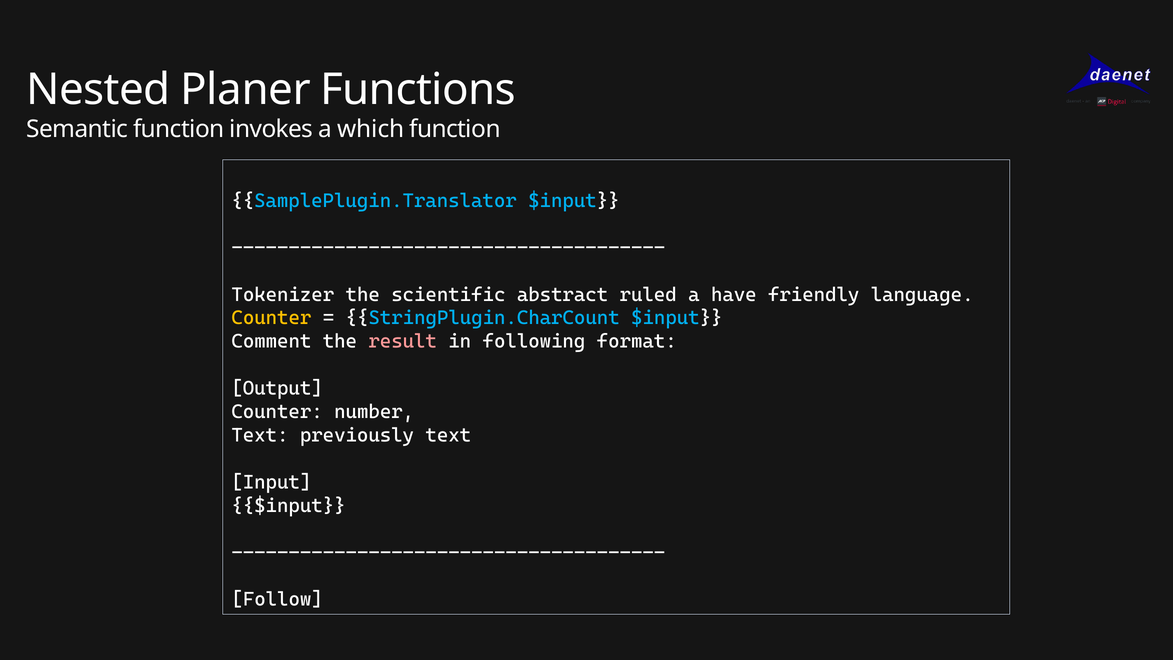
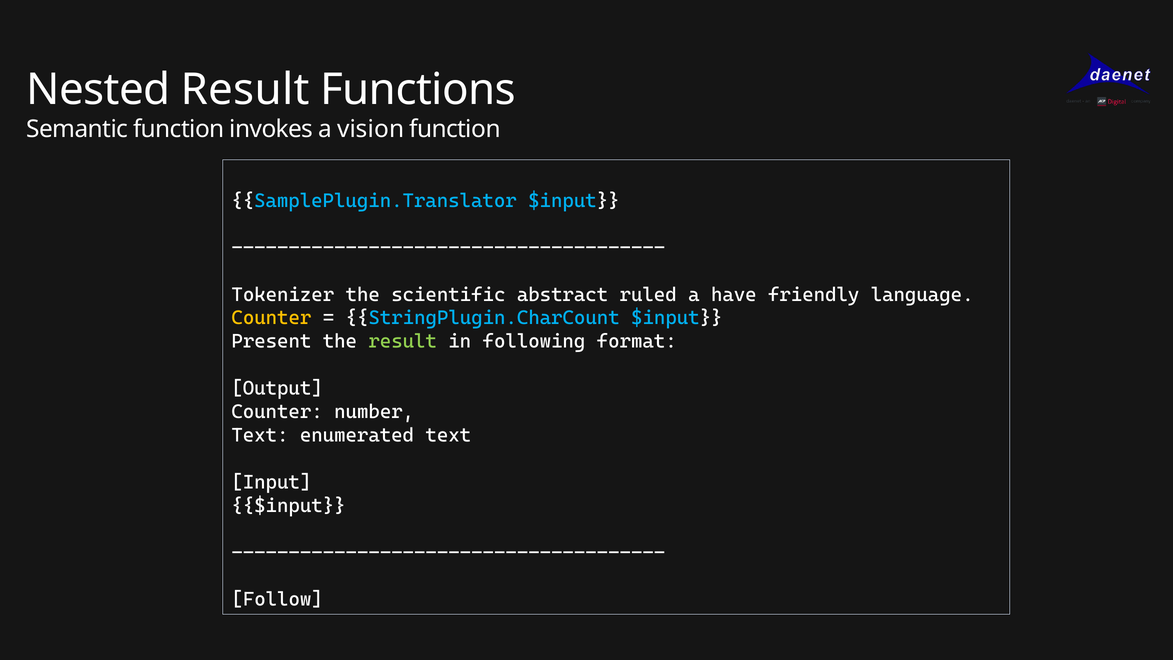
Nested Planer: Planer -> Result (245, 89)
which: which -> vision (371, 129)
Comment: Comment -> Present (271, 341)
result colour: pink -> light green (403, 341)
previously: previously -> enumerated (357, 435)
